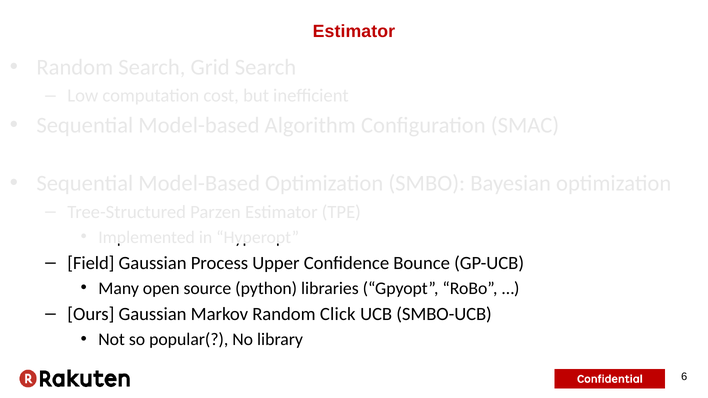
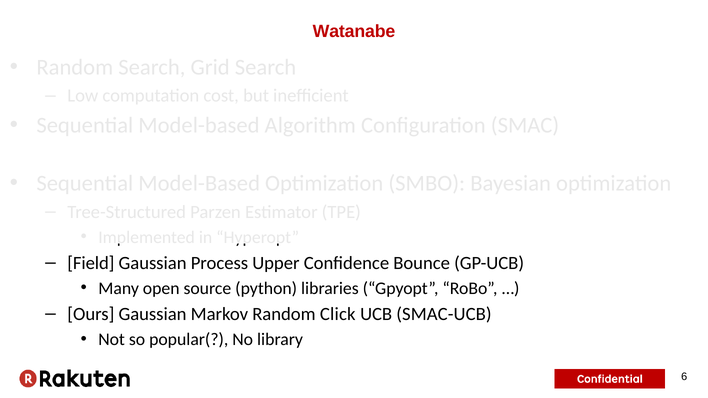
Estimator: Estimator -> Watanabe (354, 31)
SMBO-UCB: SMBO-UCB -> SMAC-UCB (444, 314)
